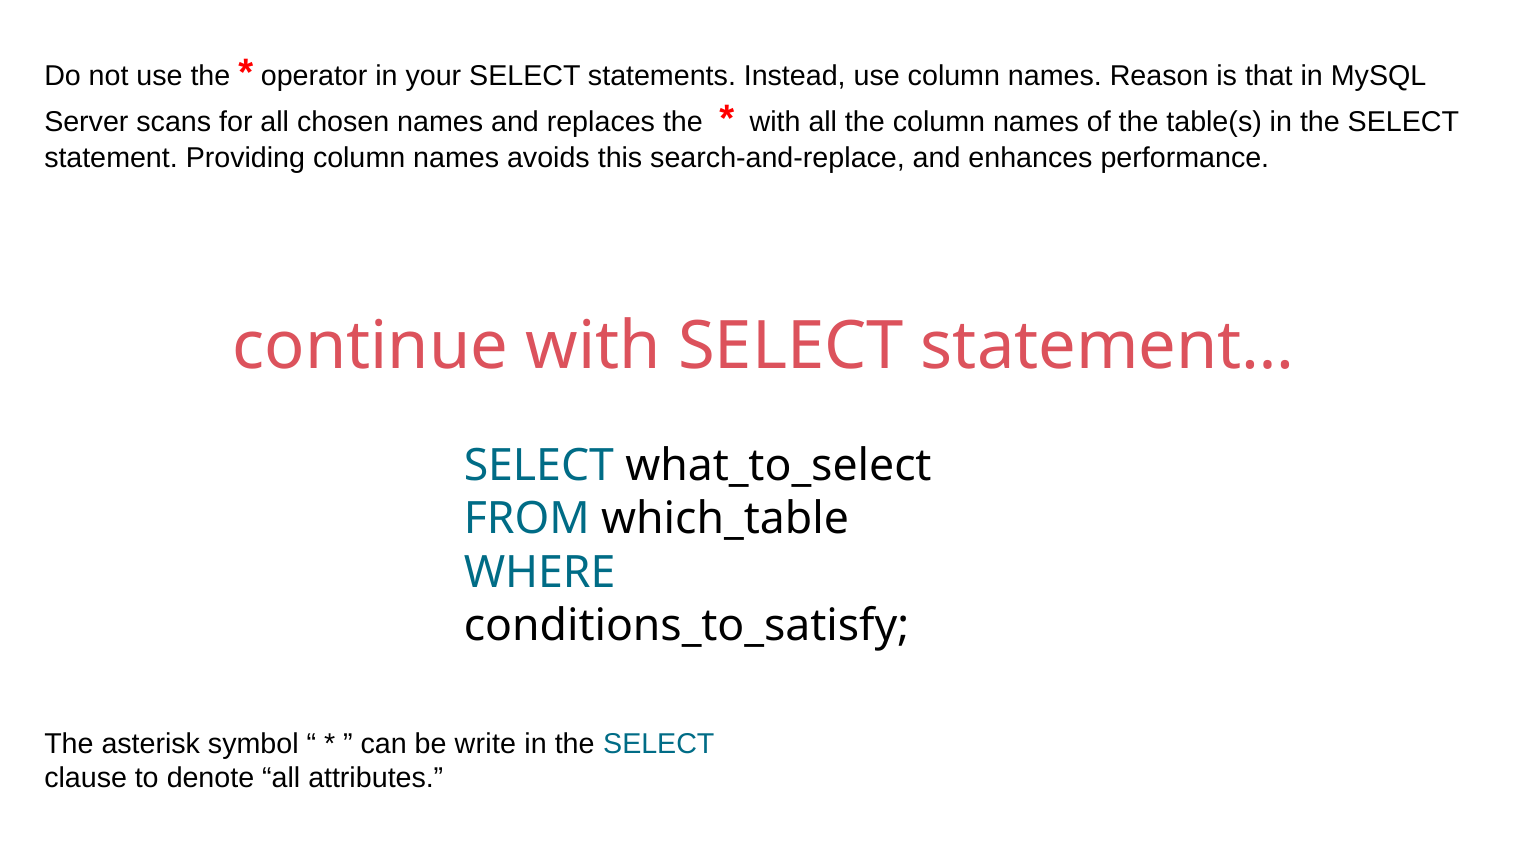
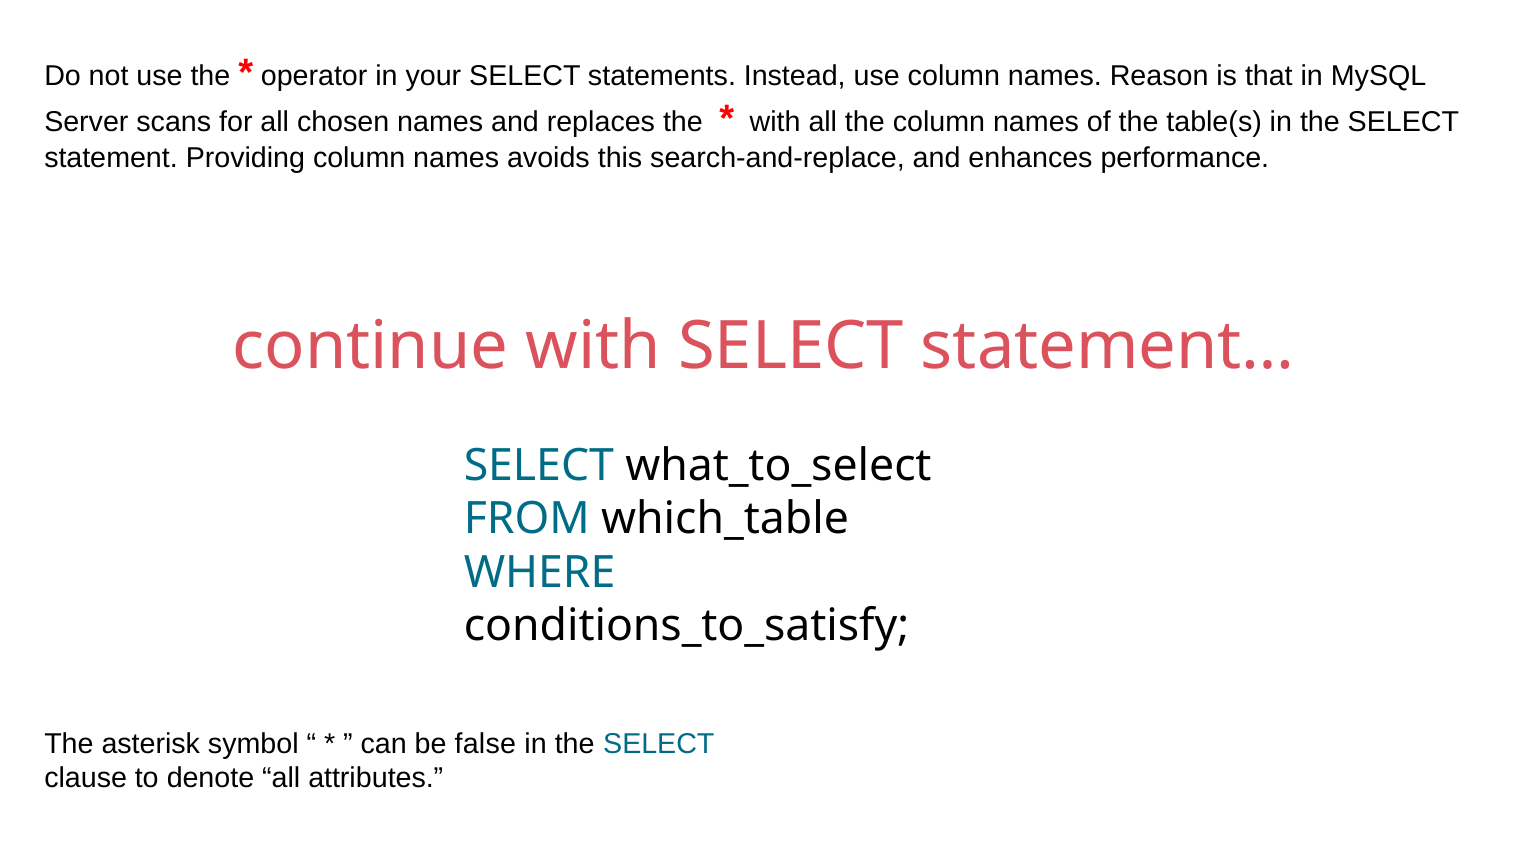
write: write -> false (485, 743)
